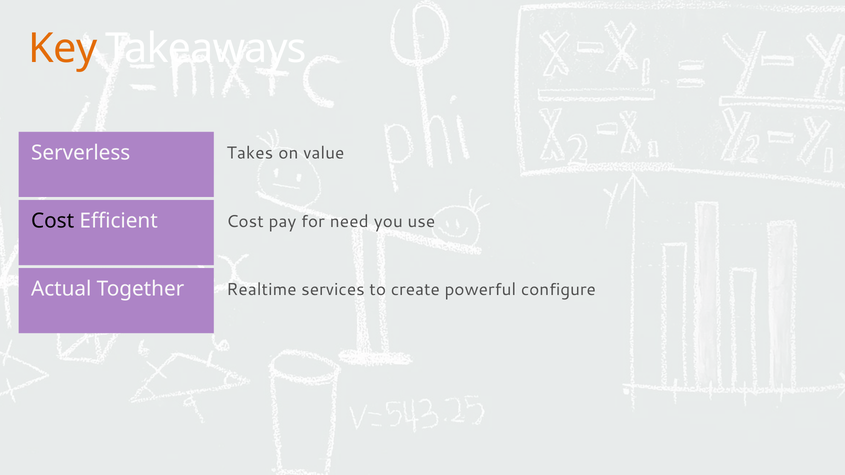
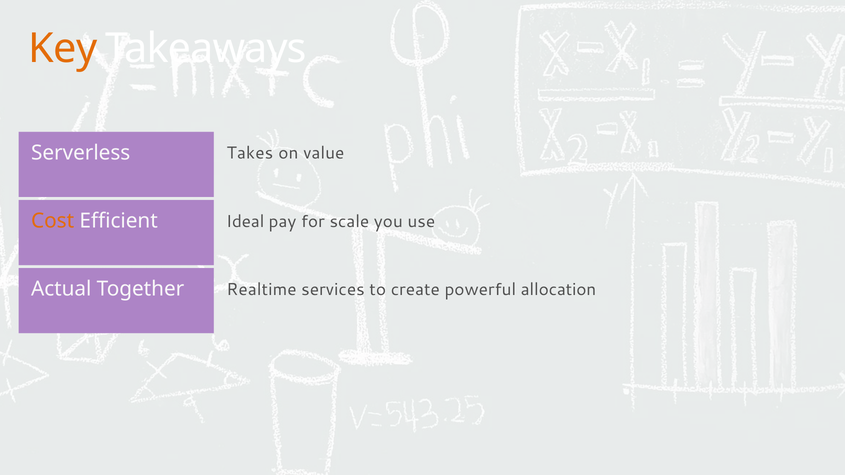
Cost: Cost -> Ideal (245, 222)
need: need -> scale (349, 222)
Cost colour: black -> orange (53, 221)
configure: configure -> allocation (558, 290)
